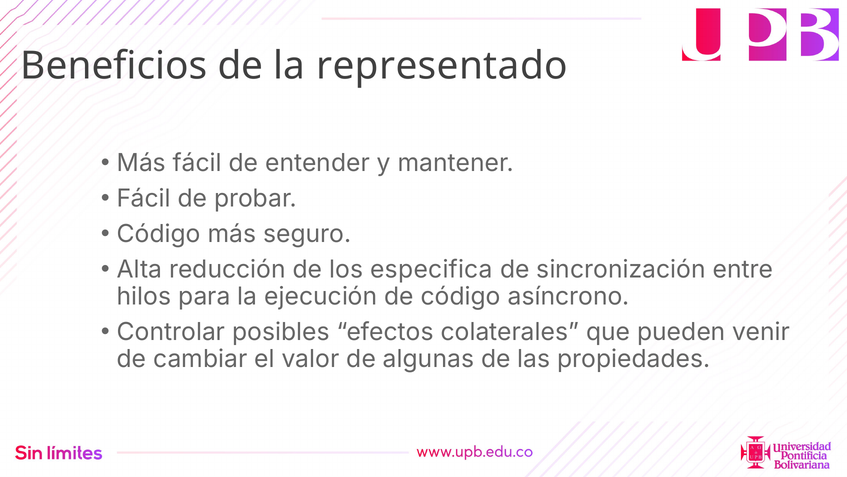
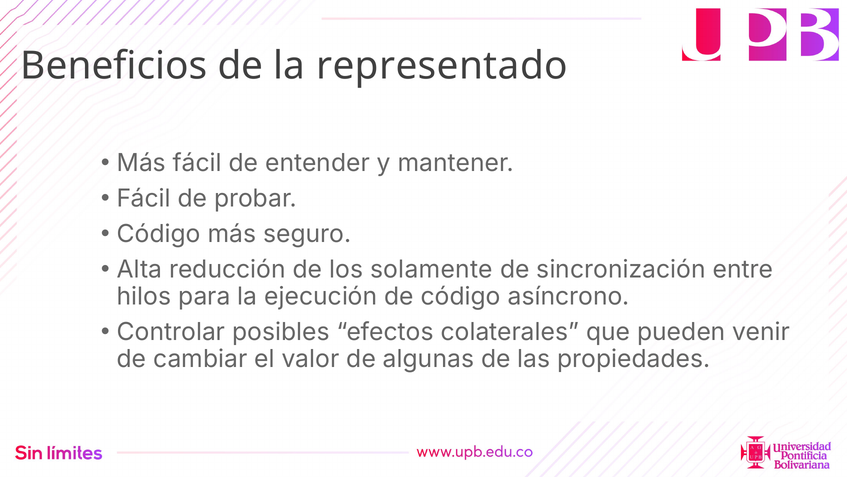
especifica: especifica -> solamente (431, 269)
